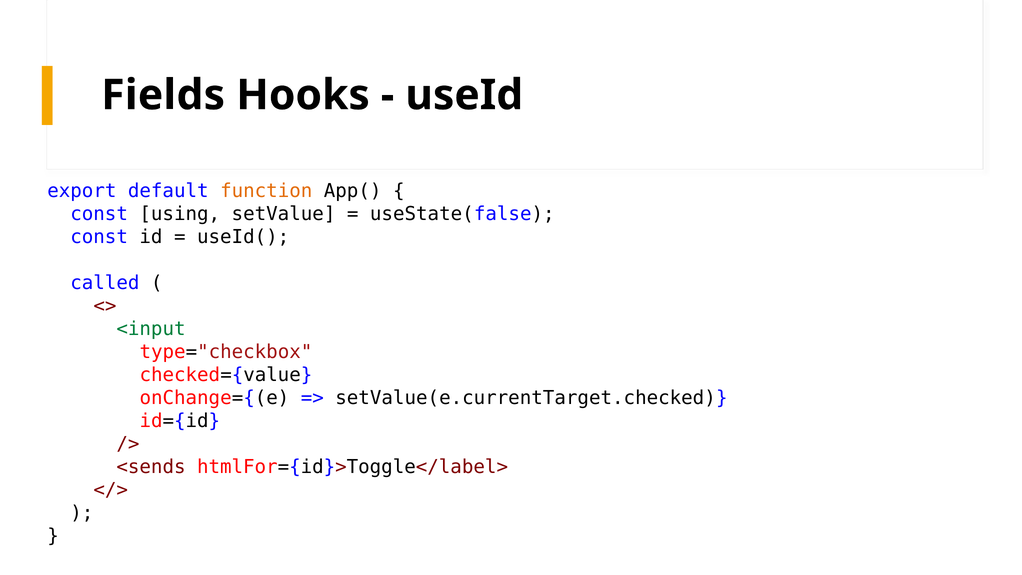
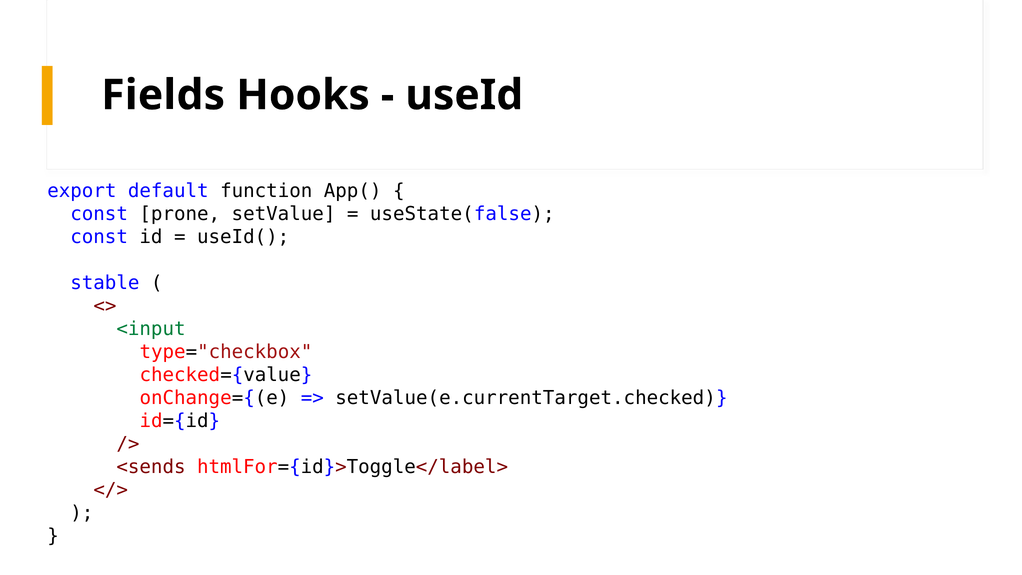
function colour: orange -> black (266, 191)
using: using -> prone (180, 214)
called: called -> stable (105, 283)
